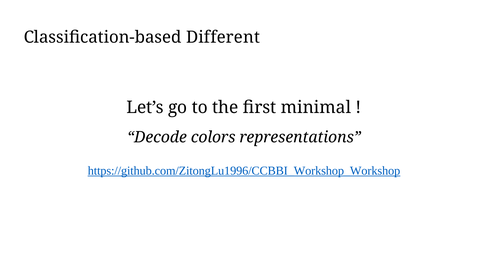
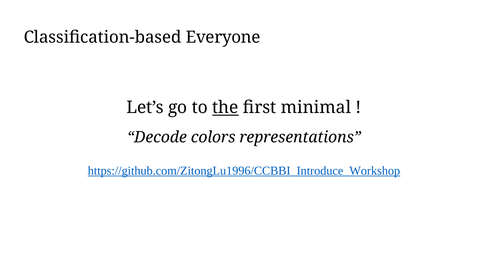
Different: Different -> Everyone (223, 37)
the underline: none -> present (225, 107)
https://github.com/ZitongLu1996/CCBBI_Workshop_Workshop: https://github.com/ZitongLu1996/CCBBI_Workshop_Workshop -> https://github.com/ZitongLu1996/CCBBI_Introduce_Workshop (244, 170)
